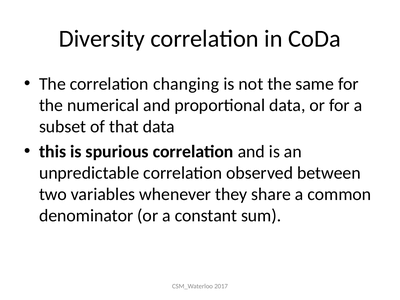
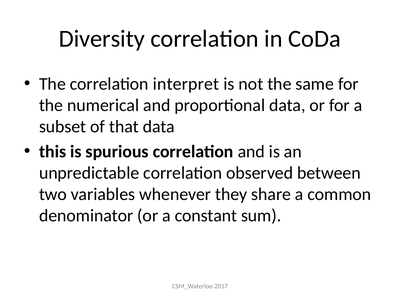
changing: changing -> interpret (186, 84)
